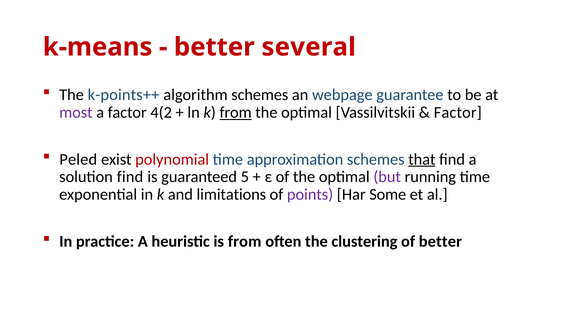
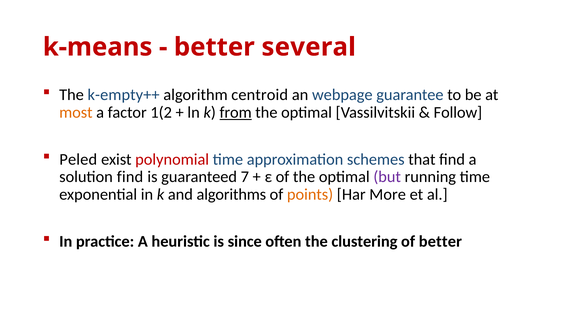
k-points++: k-points++ -> k-empty++ (124, 95)
algorithm schemes: schemes -> centroid (260, 95)
most colour: purple -> orange (76, 113)
4(2: 4(2 -> 1(2 (161, 113)
Factor: Factor -> Follow (458, 113)
that underline: present -> none (422, 160)
5: 5 -> 7 (245, 177)
limitations: limitations -> algorithms (231, 195)
points colour: purple -> orange (310, 195)
Some: Some -> More (388, 195)
is from: from -> since (245, 242)
